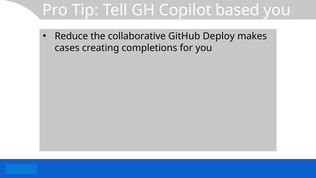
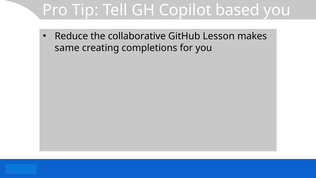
Deploy: Deploy -> Lesson (219, 36)
cases: cases -> same (67, 48)
